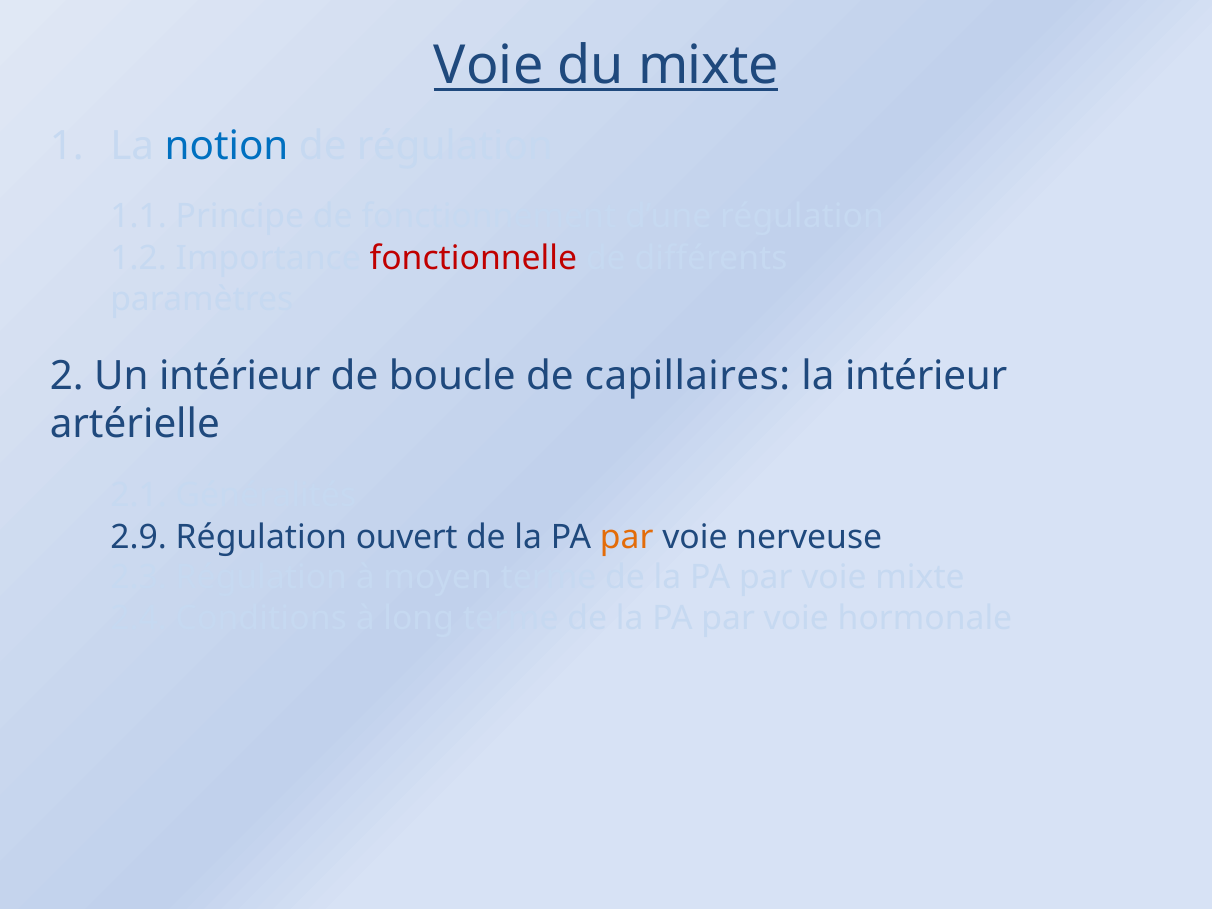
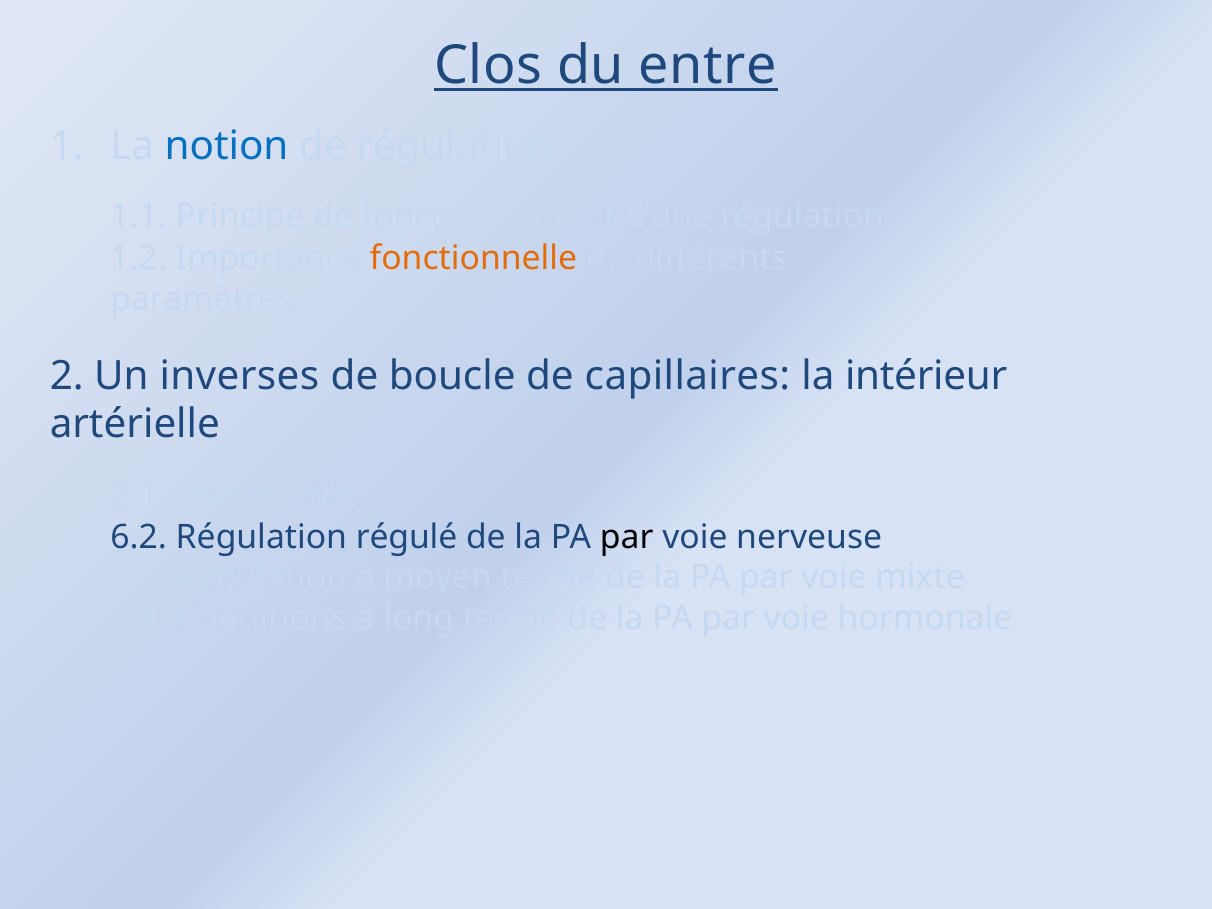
Voie: Voie -> Clos (488, 65)
du mixte: mixte -> entre (708, 65)
fonctionnelle colour: red -> orange (473, 258)
Un intérieur: intérieur -> inverses (239, 376)
2.9: 2.9 -> 6.2 (139, 537)
ouvert: ouvert -> régulé (407, 537)
par colour: orange -> black (627, 537)
